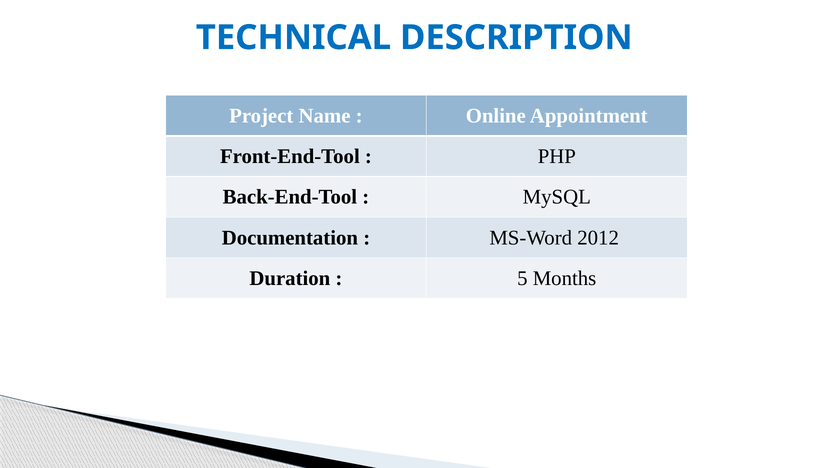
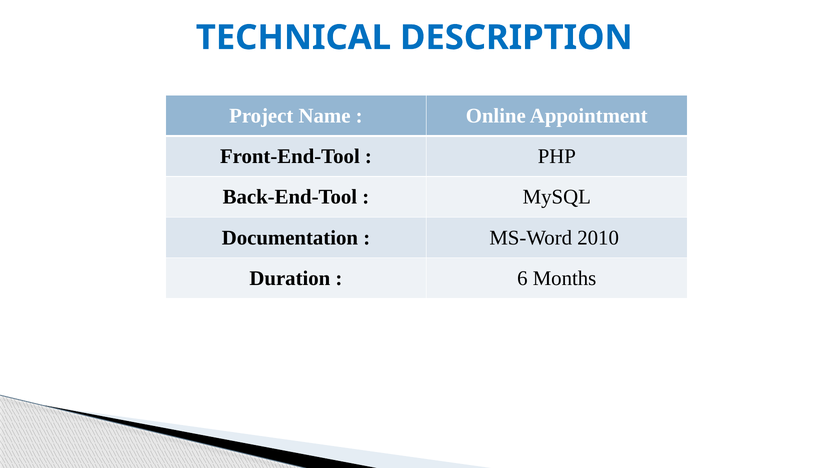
2012: 2012 -> 2010 (598, 238)
5: 5 -> 6 (522, 278)
